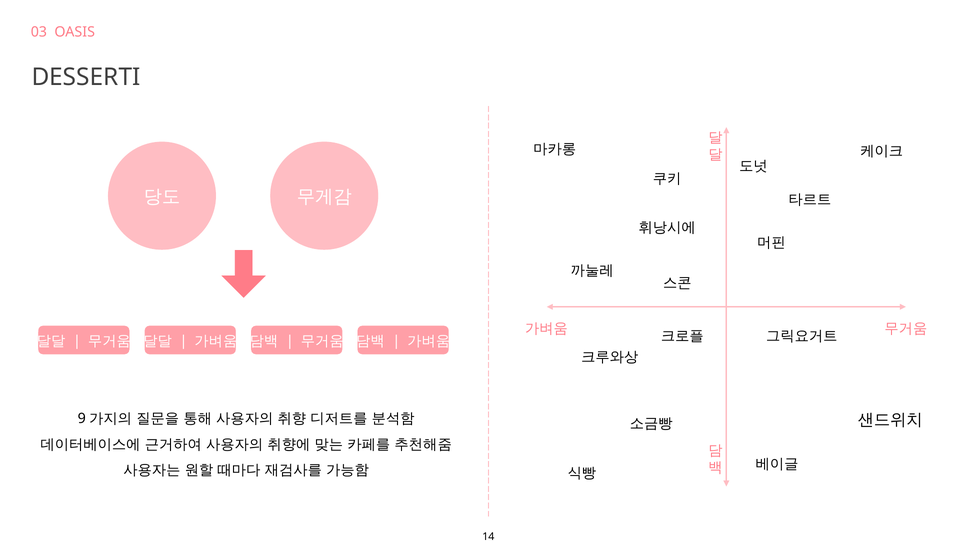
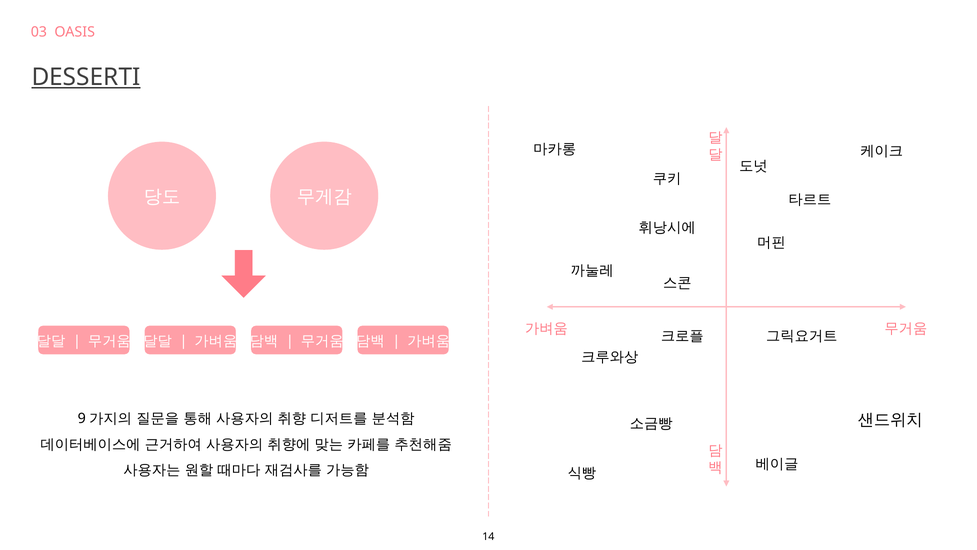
DESSERTI underline: none -> present (86, 77)
